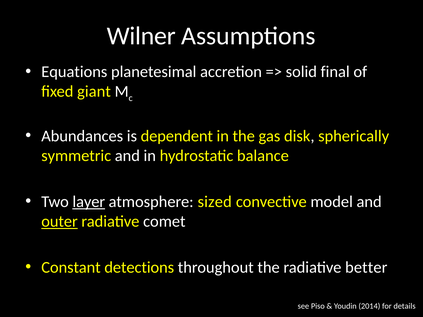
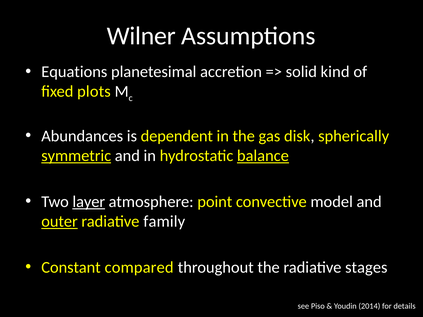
final: final -> kind (335, 72)
giant: giant -> plots (94, 92)
symmetric underline: none -> present (76, 156)
balance underline: none -> present (263, 156)
sized: sized -> point (215, 202)
comet: comet -> family (164, 221)
detections: detections -> compared (139, 267)
better: better -> stages (366, 267)
